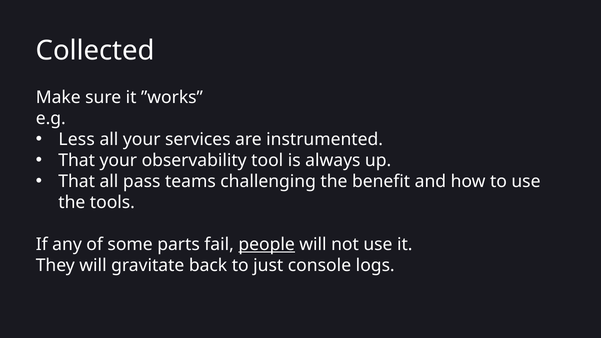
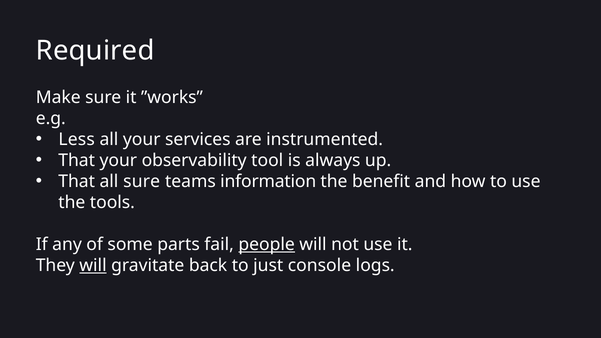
Collected: Collected -> Required (95, 50)
all pass: pass -> sure (142, 181)
challenging: challenging -> information (268, 181)
will underline: none -> present (93, 266)
